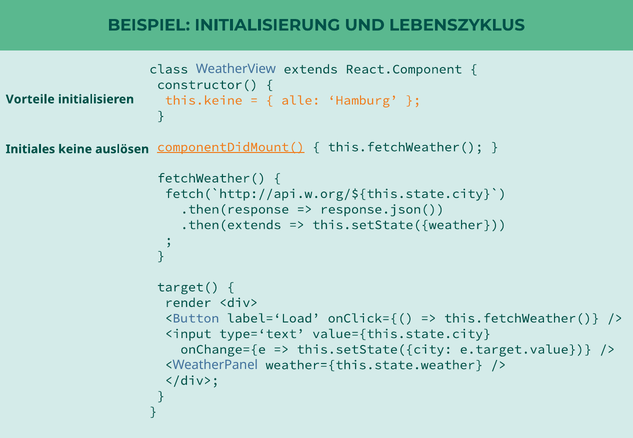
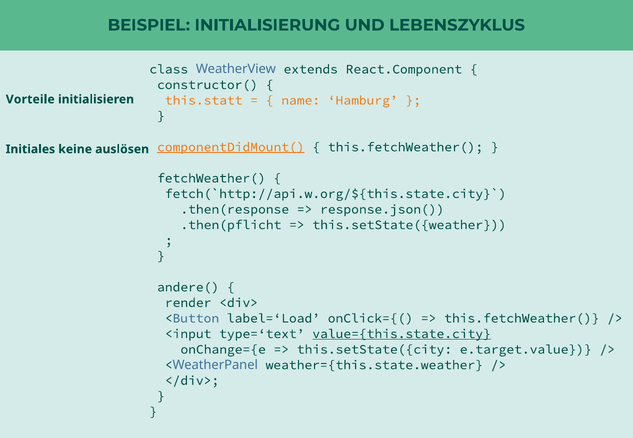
this.keine: this.keine -> this.statt (204, 100)
alle: alle -> name (301, 100)
.then(extends: .then(extends -> .then(pflicht (231, 225)
target(: target( -> andere( (188, 287)
value={this.state.city underline: none -> present (402, 334)
